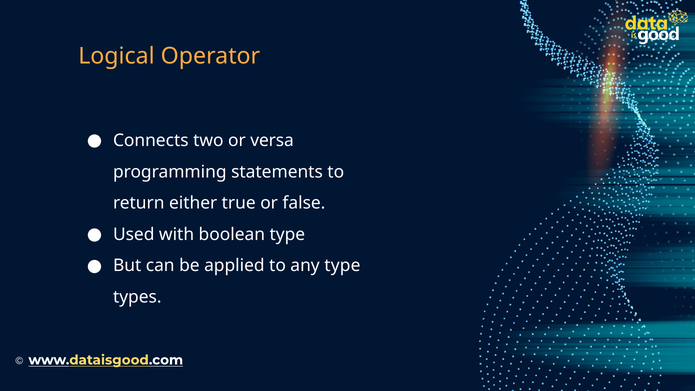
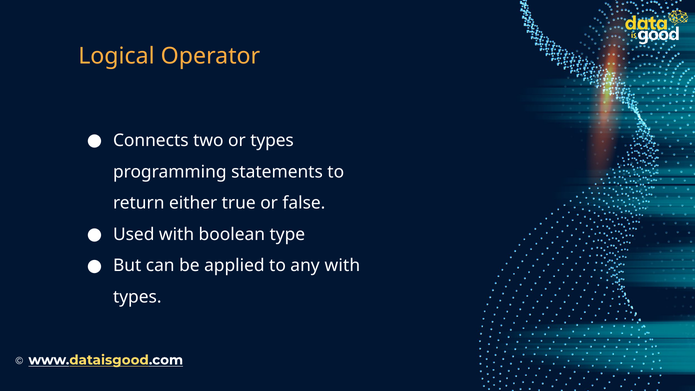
or versa: versa -> types (272, 140)
any type: type -> with (342, 266)
